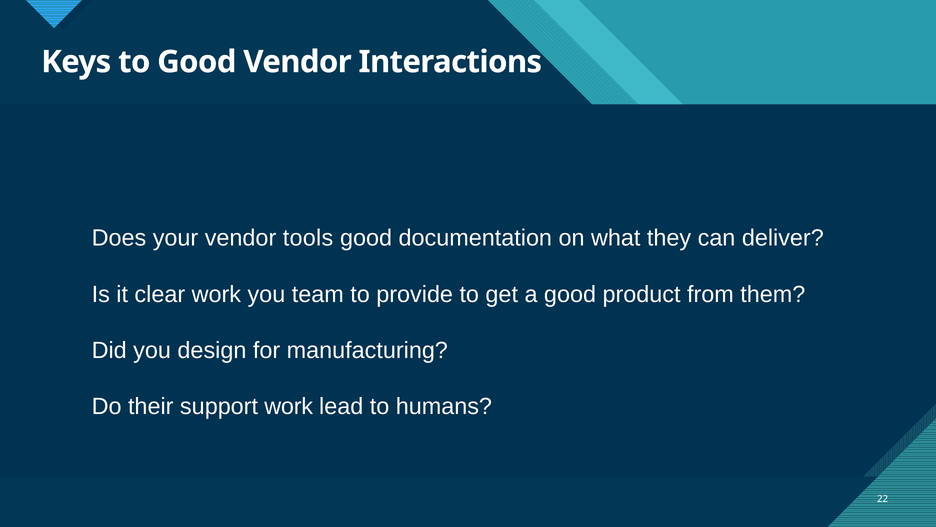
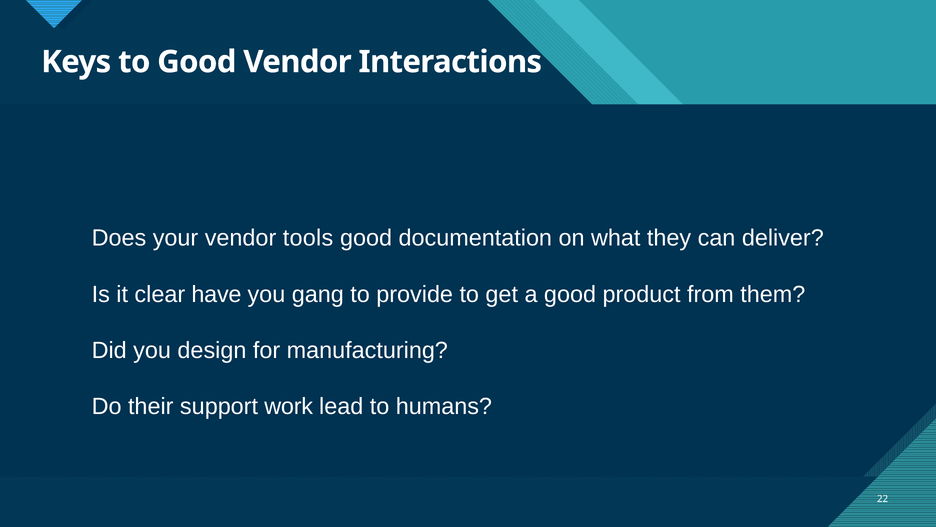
clear work: work -> have (216, 294)
team: team -> gang (318, 294)
